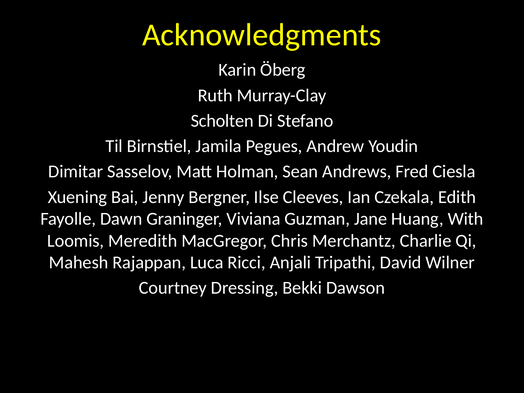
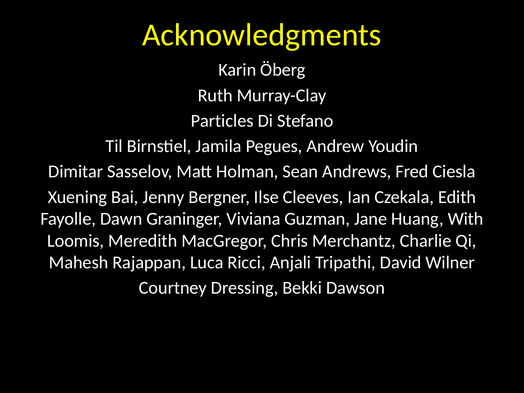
Scholten: Scholten -> Particles (222, 121)
